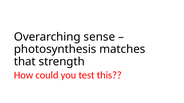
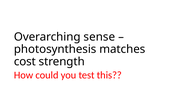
that: that -> cost (25, 62)
